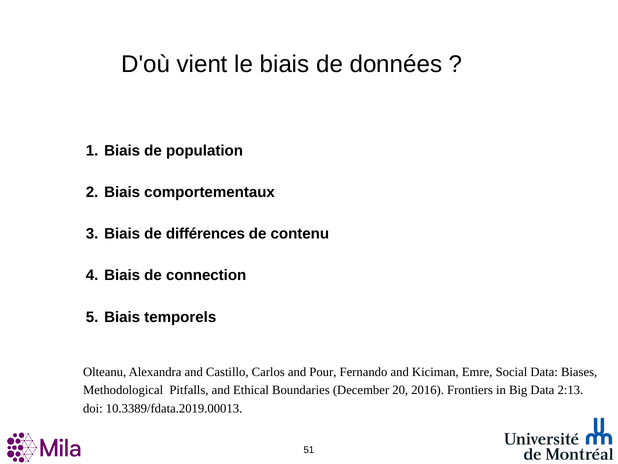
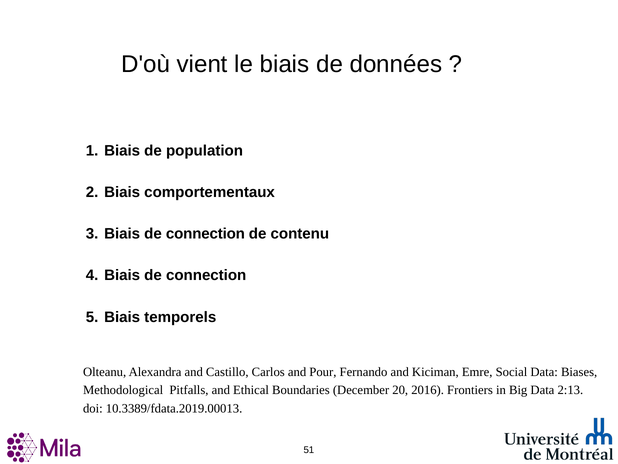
différences: différences -> connection (205, 234)
